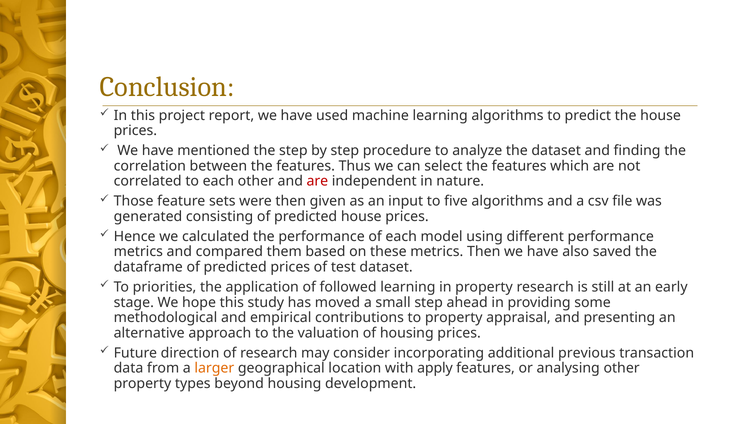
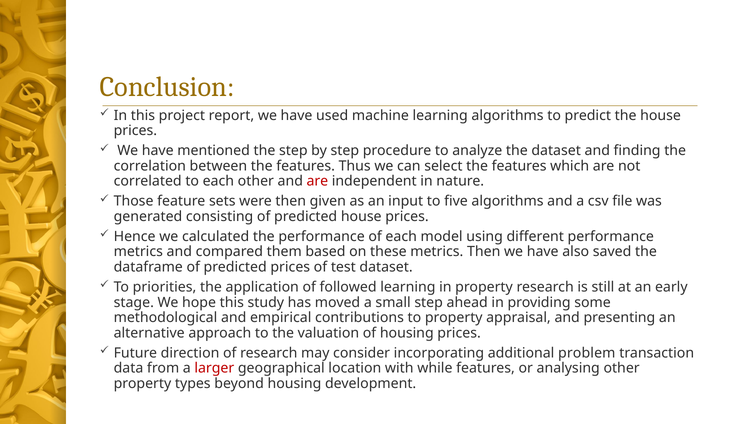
previous: previous -> problem (587, 353)
larger colour: orange -> red (214, 368)
apply: apply -> while (435, 368)
